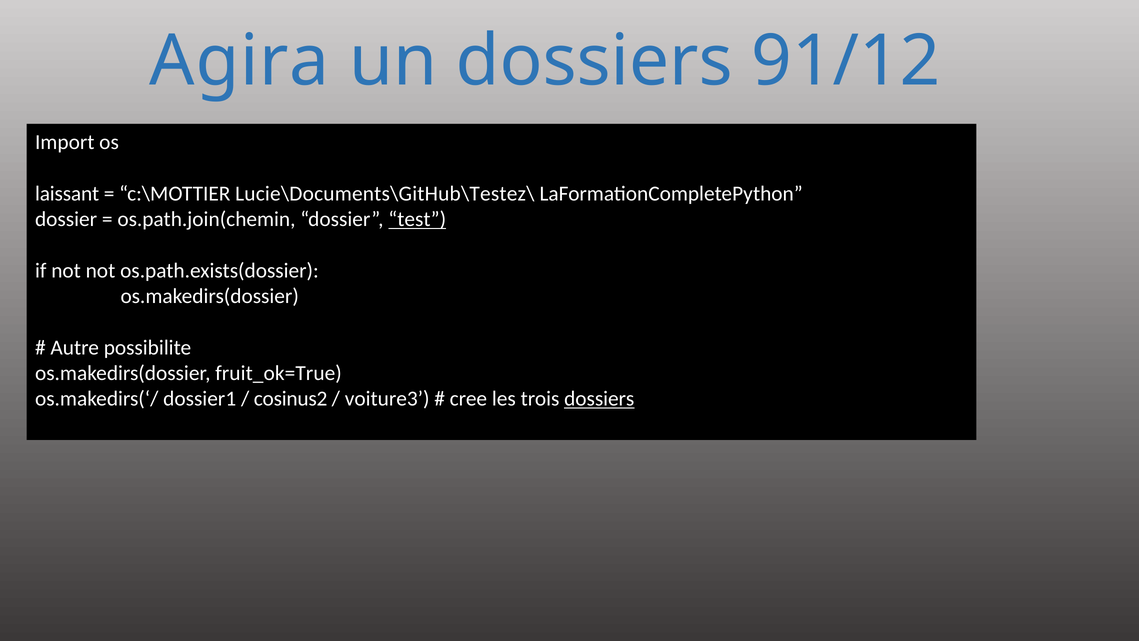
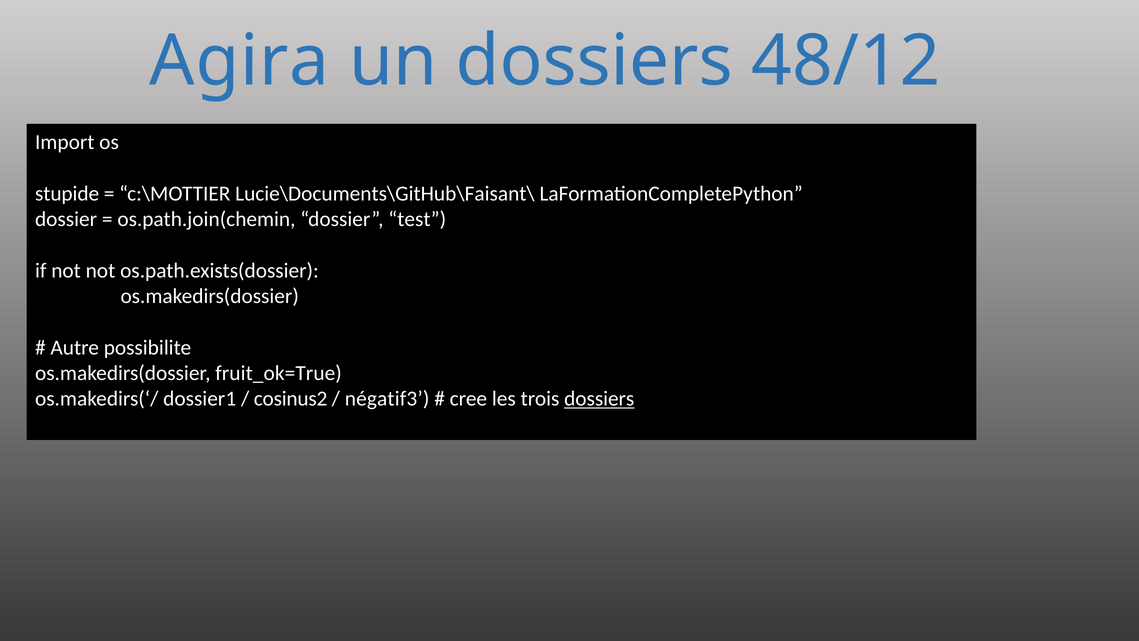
91/12: 91/12 -> 48/12 (846, 61)
laissant: laissant -> stupide (67, 194)
Lucie\Documents\GitHub\Testez\: Lucie\Documents\GitHub\Testez\ -> Lucie\Documents\GitHub\Faisant\ (385, 194)
test underline: present -> none (417, 219)
voiture3: voiture3 -> négatif3 (387, 399)
